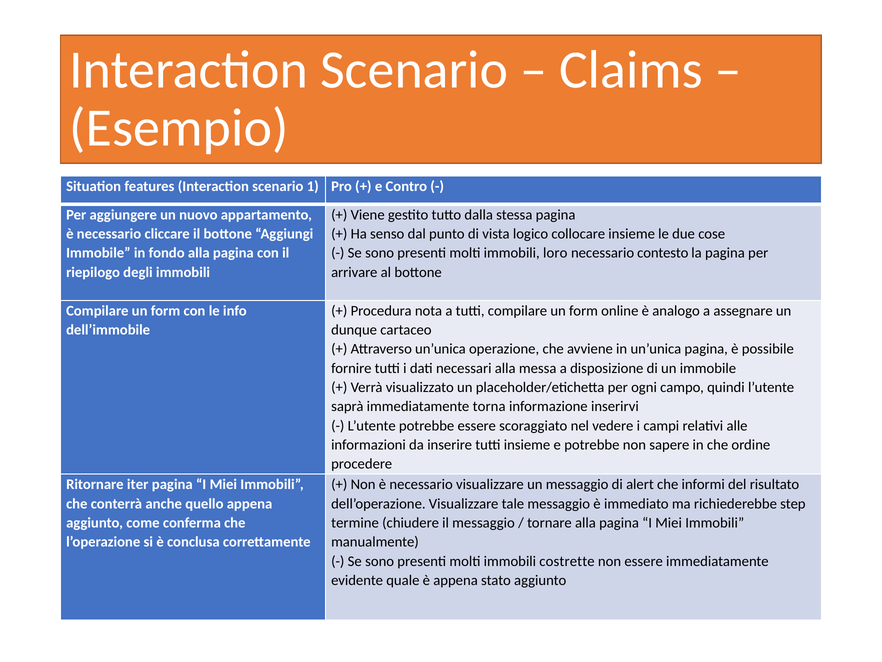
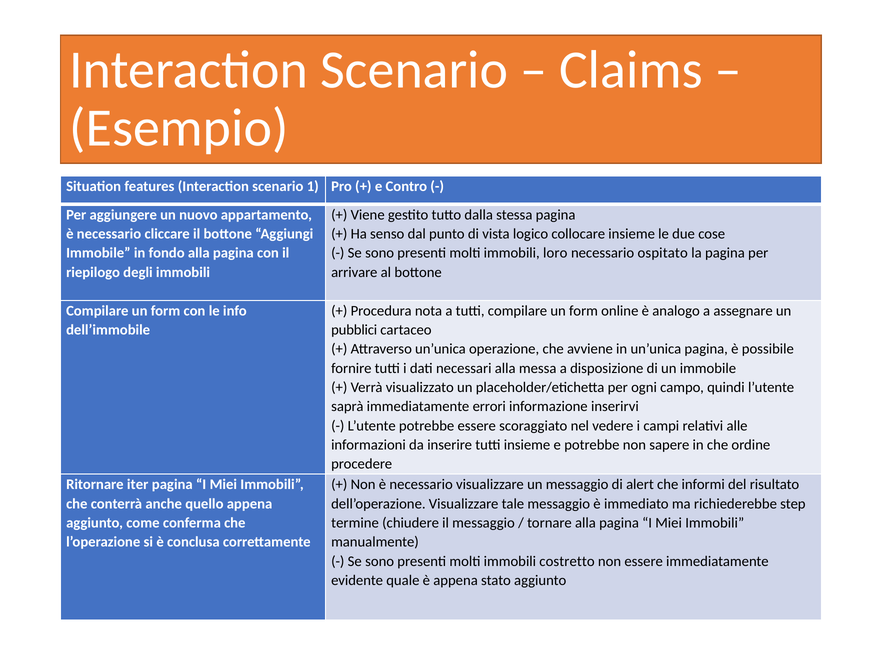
contesto: contesto -> ospitato (663, 253)
dunque: dunque -> pubblici (354, 330)
torna: torna -> errori (489, 406)
costrette: costrette -> costretto (567, 561)
